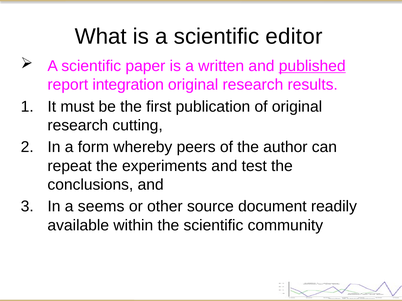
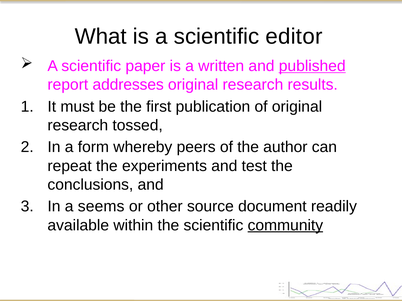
integration: integration -> addresses (128, 85)
cutting: cutting -> tossed (138, 125)
community underline: none -> present (285, 226)
